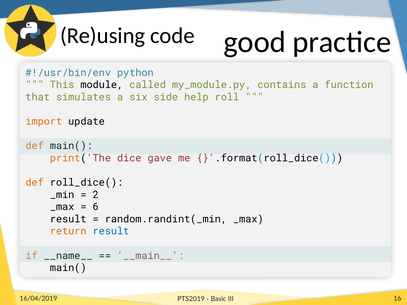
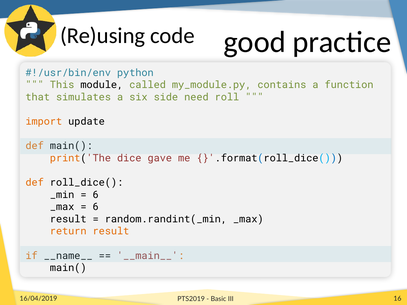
help: help -> need (196, 97)
2: 2 -> 6 (96, 195)
result colour: blue -> orange (111, 232)
